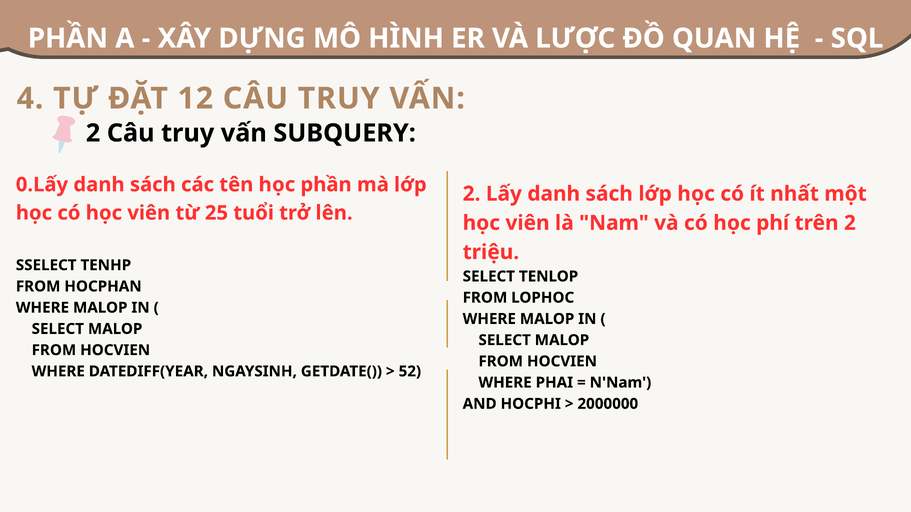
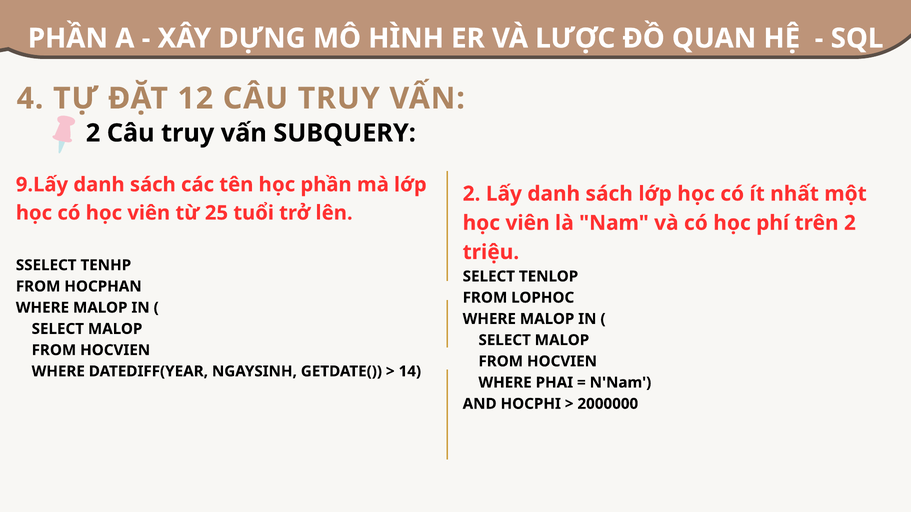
0.Lấy: 0.Lấy -> 9.Lấy (42, 185)
52: 52 -> 14 (410, 372)
